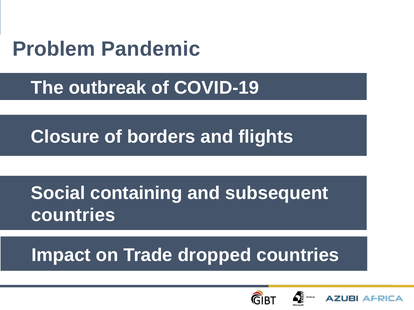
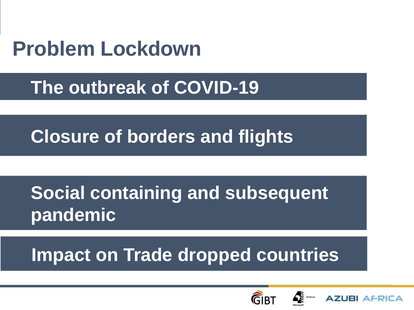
Pandemic: Pandemic -> Lockdown (151, 49)
countries: countries -> pandemic (73, 216)
